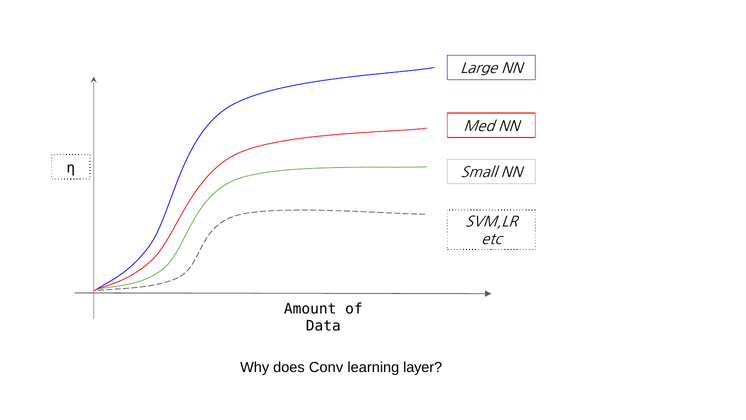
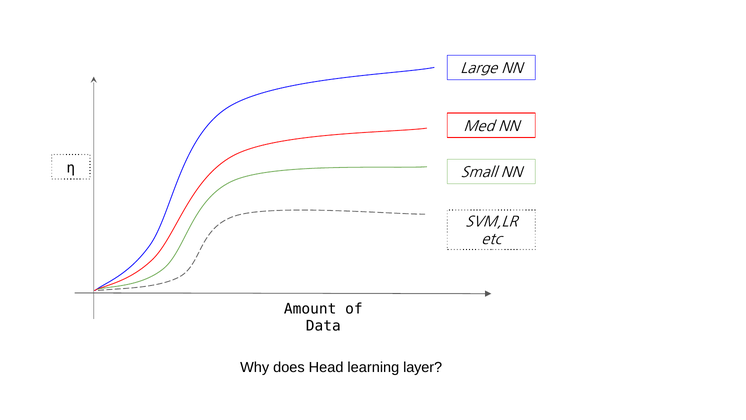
Conv: Conv -> Head (326, 367)
